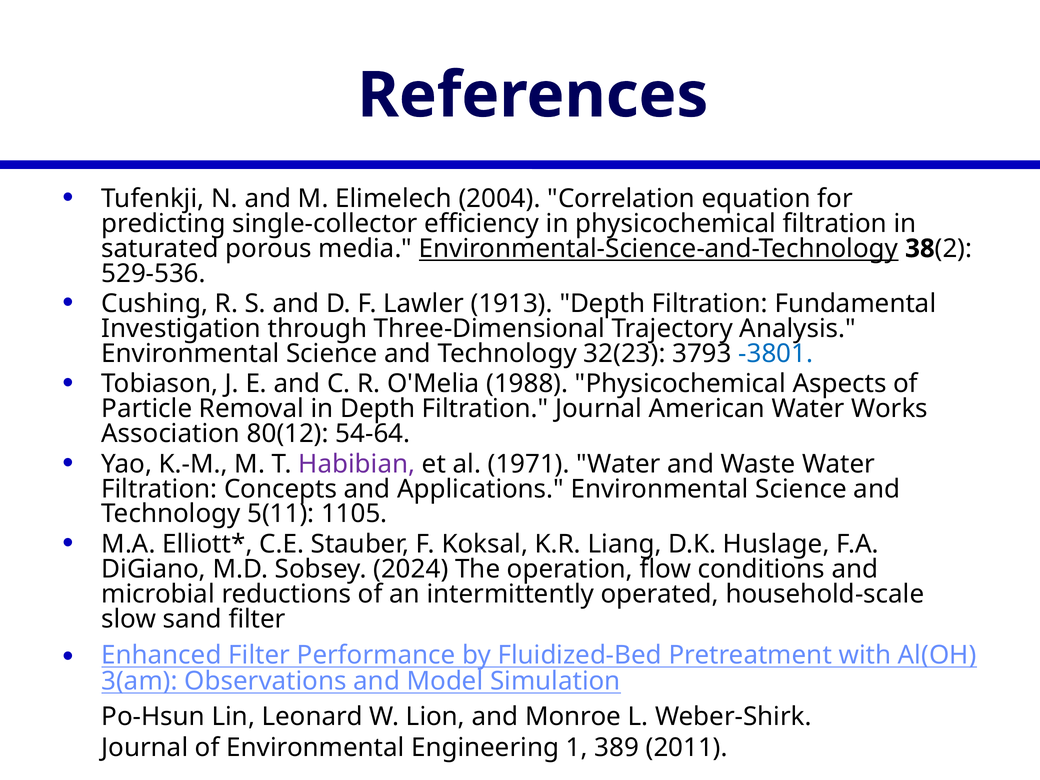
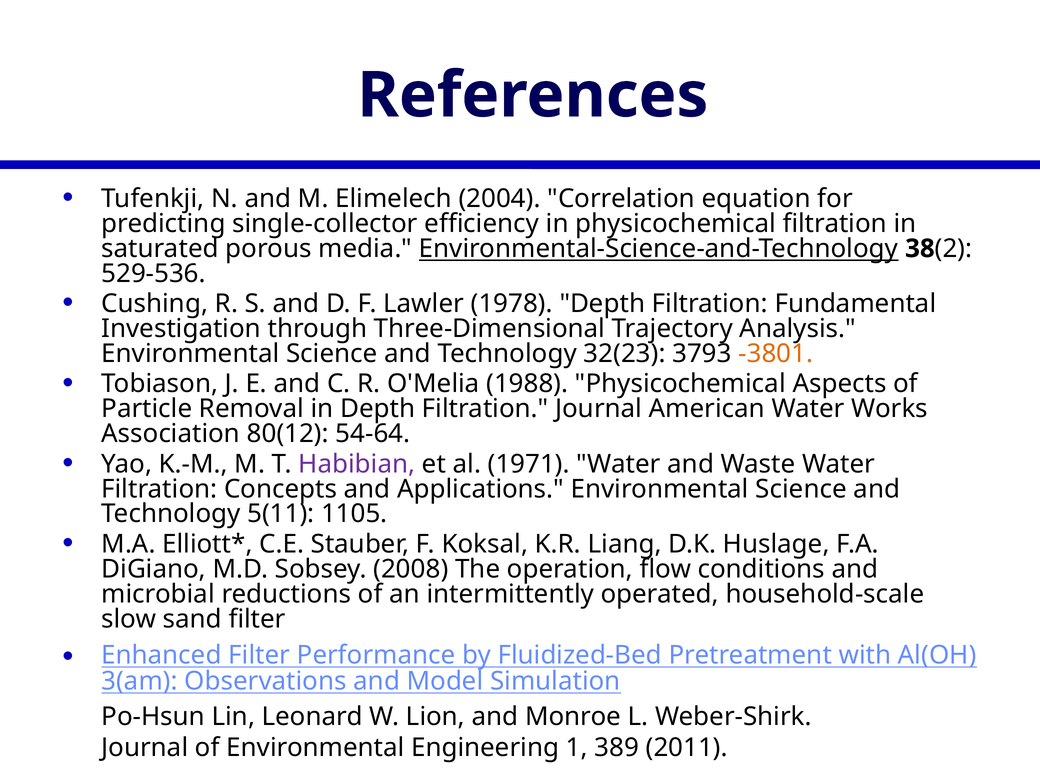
1913: 1913 -> 1978 (512, 304)
-3801 colour: blue -> orange (776, 354)
2024: 2024 -> 2008 (411, 569)
